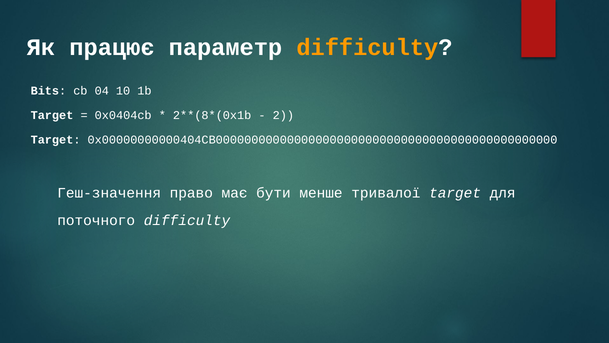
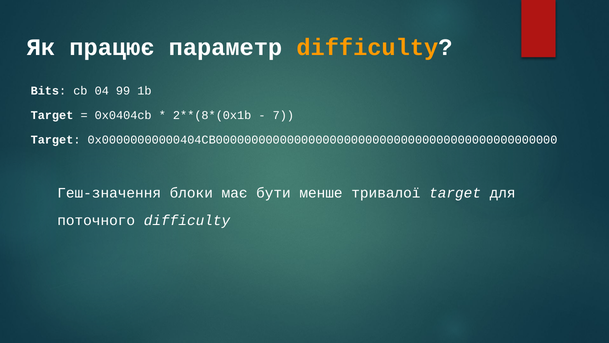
10: 10 -> 99 (123, 91)
2: 2 -> 7 (283, 115)
право: право -> блоки (191, 193)
